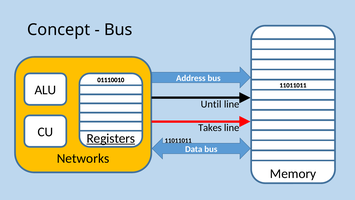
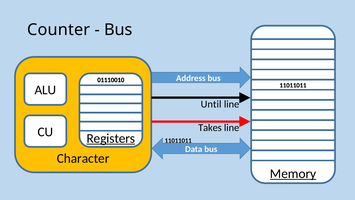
Concept: Concept -> Counter (59, 30)
Networks: Networks -> Character (83, 158)
Memory underline: none -> present (293, 173)
